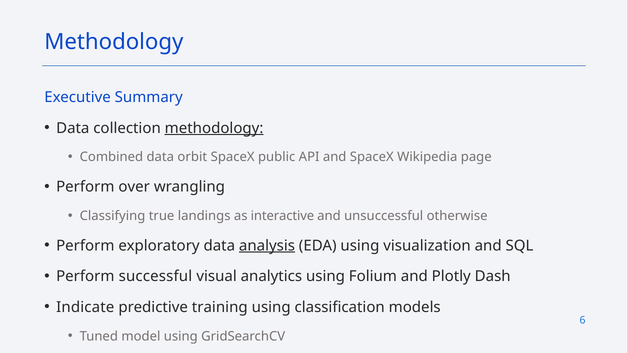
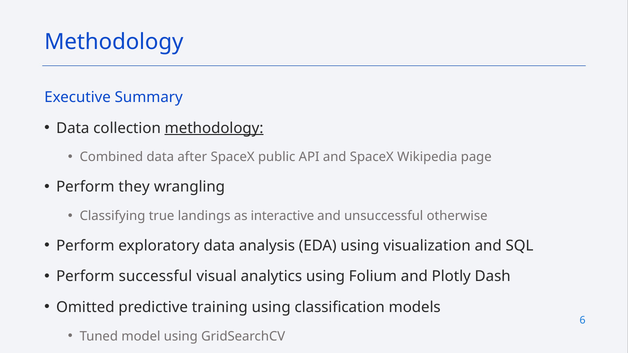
orbit: orbit -> after (192, 157)
over: over -> they (134, 187)
analysis underline: present -> none (267, 246)
Indicate: Indicate -> Omitted (85, 307)
